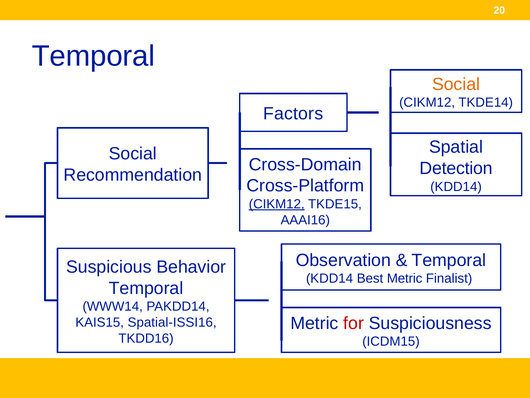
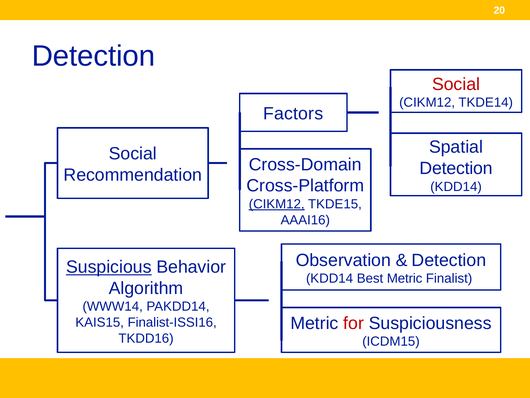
Temporal: Temporal -> Detection (93, 56)
Social colour: orange -> red (456, 84)
Temporal: Temporal -> Detection (449, 260)
Suspicious underline: none -> present (109, 267)
Temporal: Temporal -> Algorithm (146, 288)
Spatial-ISSI16: Spatial-ISSI16 -> Finalist-ISSI16 (172, 322)
